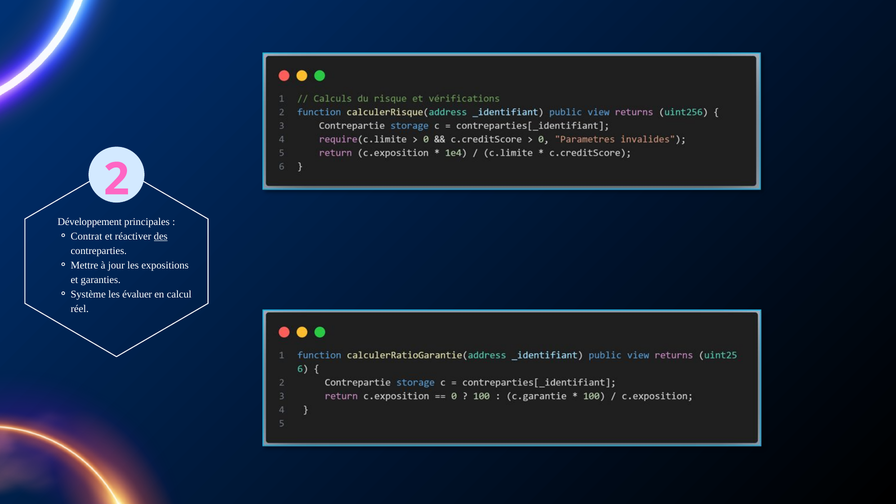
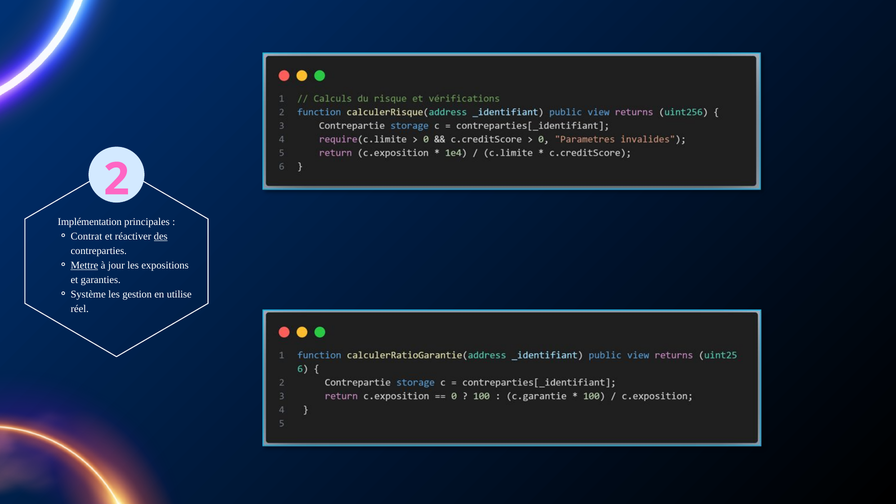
Développement: Développement -> Implémentation (90, 222)
Mettre underline: none -> present (84, 265)
évaluer: évaluer -> gestion (137, 294)
calcul: calcul -> utilise (179, 294)
